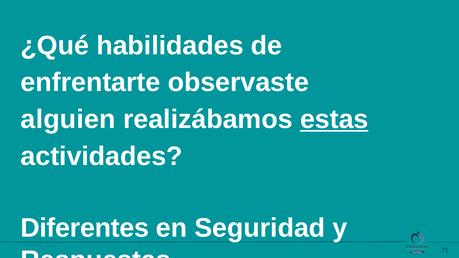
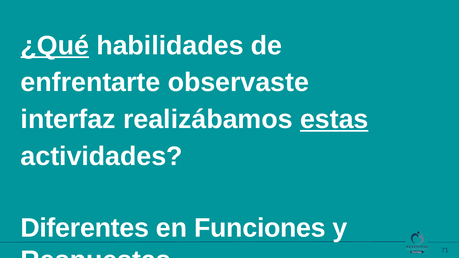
¿Qué underline: none -> present (55, 46)
alguien: alguien -> interfaz (68, 120)
Seguridad: Seguridad -> Funciones (260, 228)
